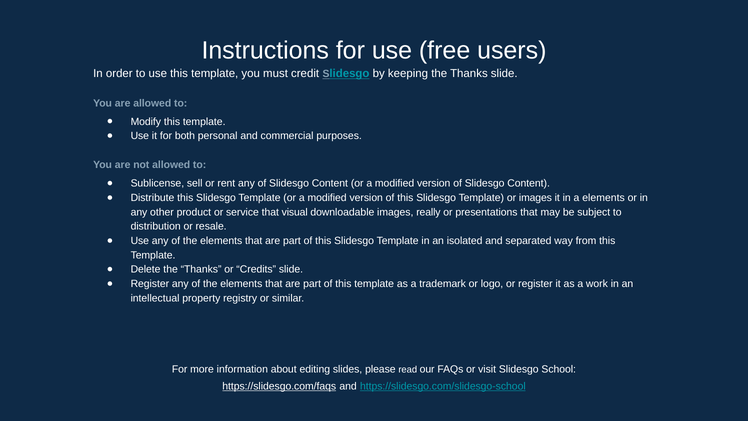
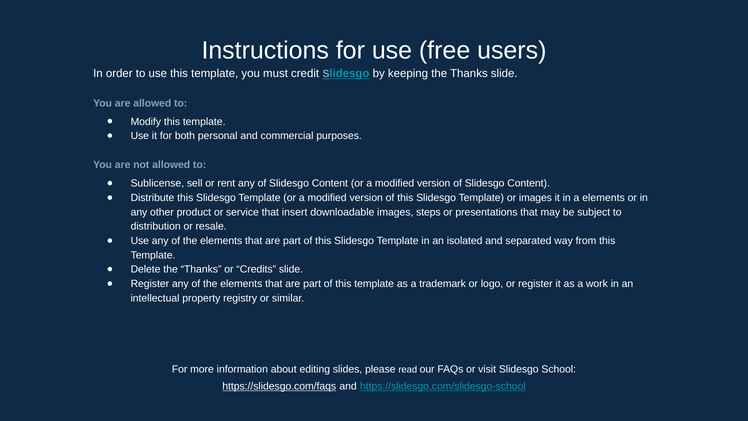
visual: visual -> insert (295, 212)
really: really -> steps (428, 212)
